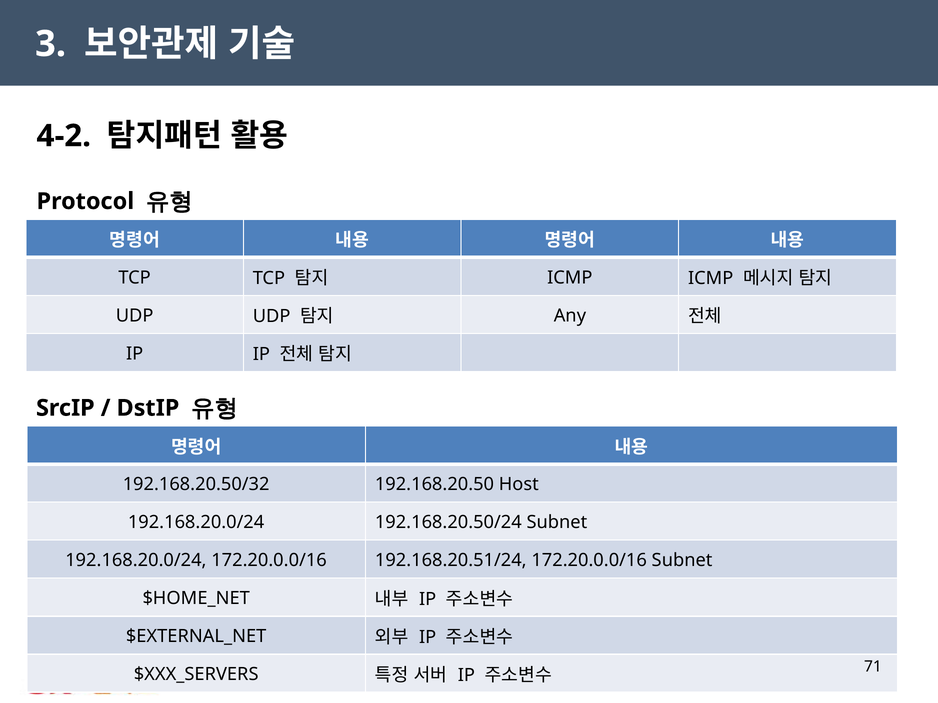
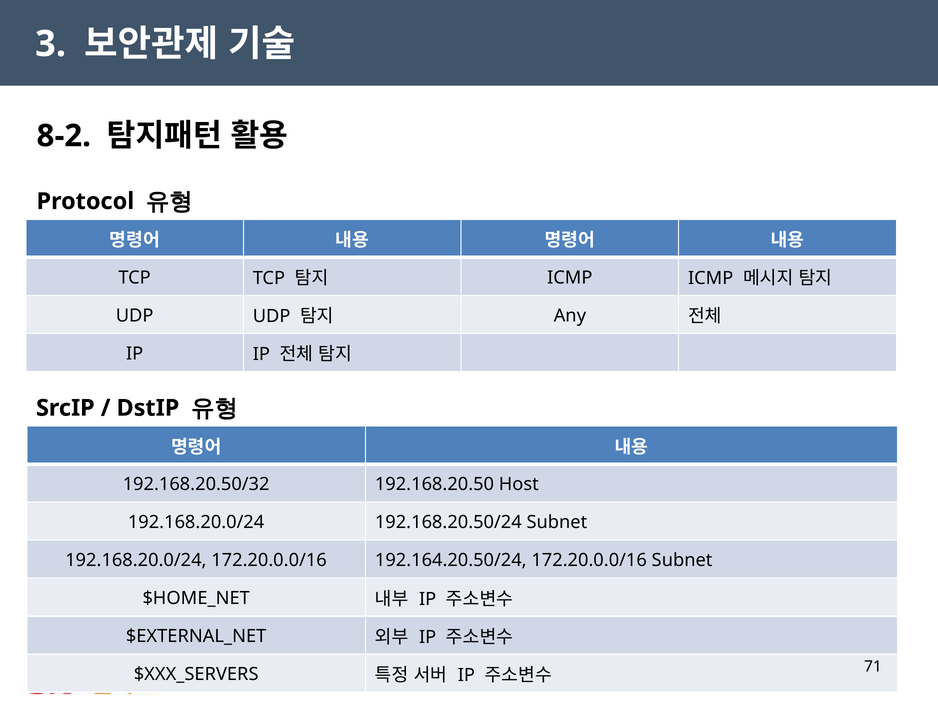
4-2: 4-2 -> 8-2 (64, 136)
192.168.20.51/24: 192.168.20.51/24 -> 192.164.20.50/24 (451, 561)
